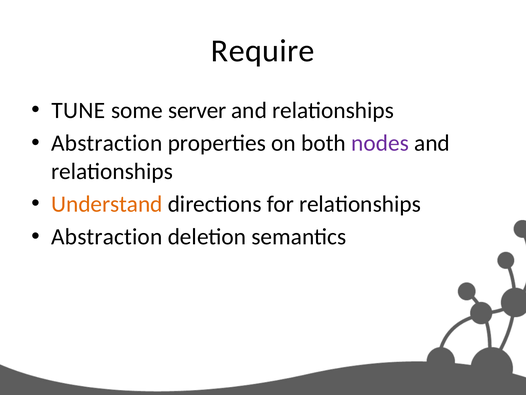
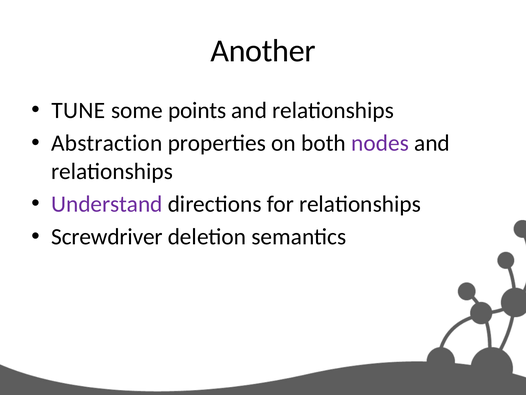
Require: Require -> Another (263, 51)
server: server -> points (197, 110)
Understand colour: orange -> purple (107, 204)
Abstraction: Abstraction -> Screwdriver (107, 237)
